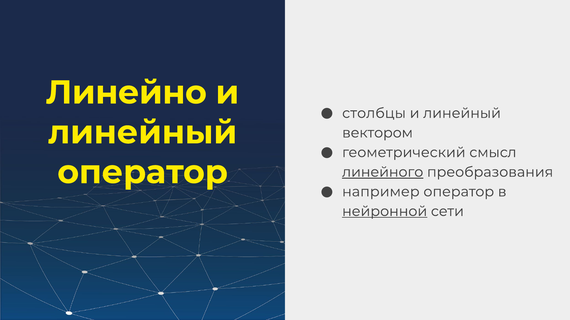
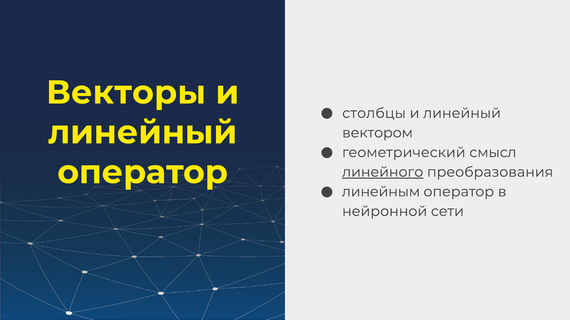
Линейно: Линейно -> Векторы (126, 93)
например: например -> линейным (381, 192)
нейронной underline: present -> none (385, 212)
